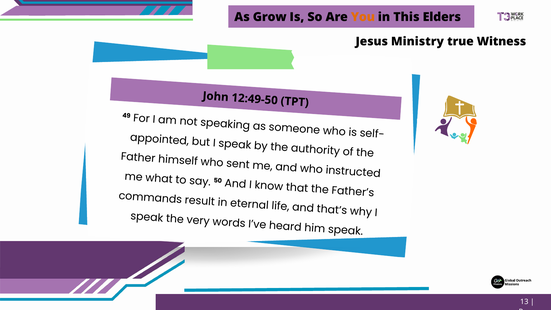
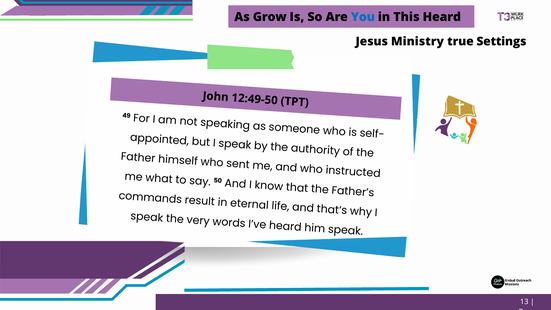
You colour: orange -> blue (363, 17)
This Elders: Elders -> Heard (442, 17)
Witness: Witness -> Settings (501, 42)
